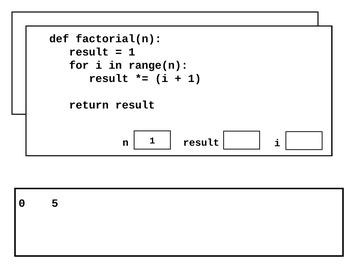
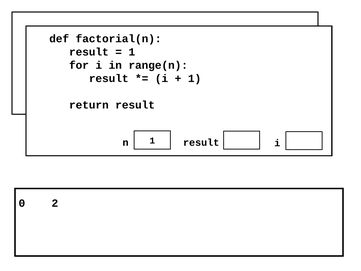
5: 5 -> 2 (55, 203)
